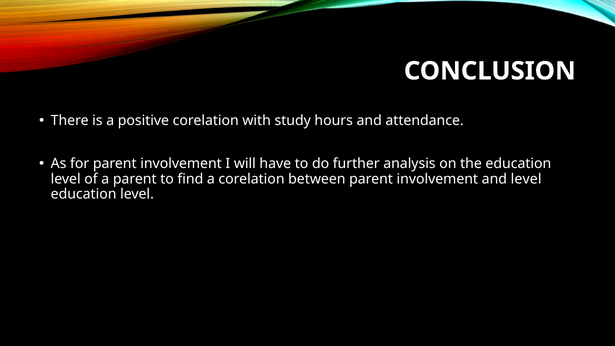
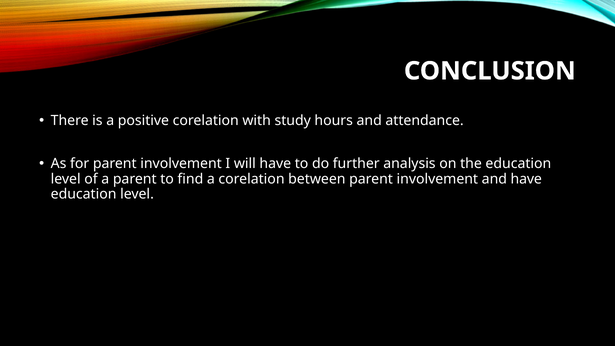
and level: level -> have (526, 179)
